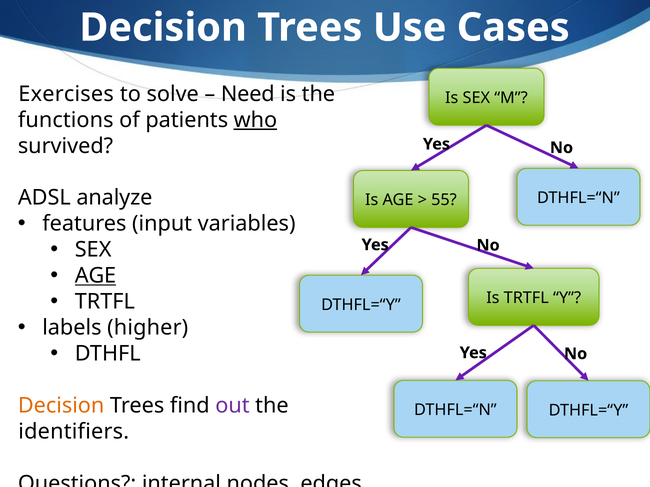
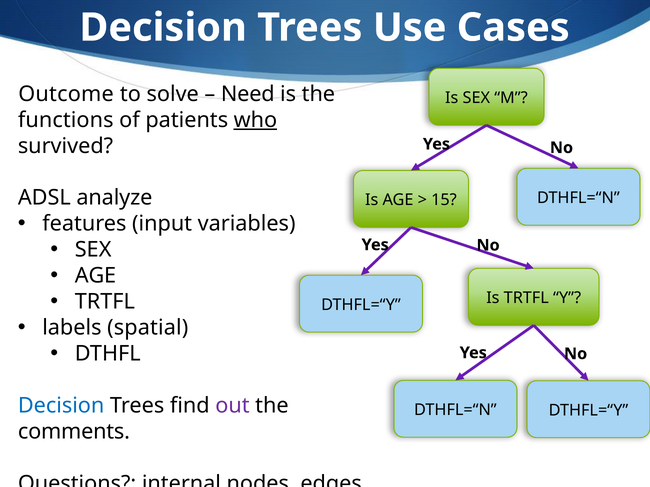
Exercises: Exercises -> Outcome (66, 94)
55: 55 -> 15 (444, 200)
AGE underline: present -> none (96, 276)
higher: higher -> spatial (148, 328)
Decision colour: orange -> blue (61, 406)
identifiers: identifiers -> comments (74, 432)
